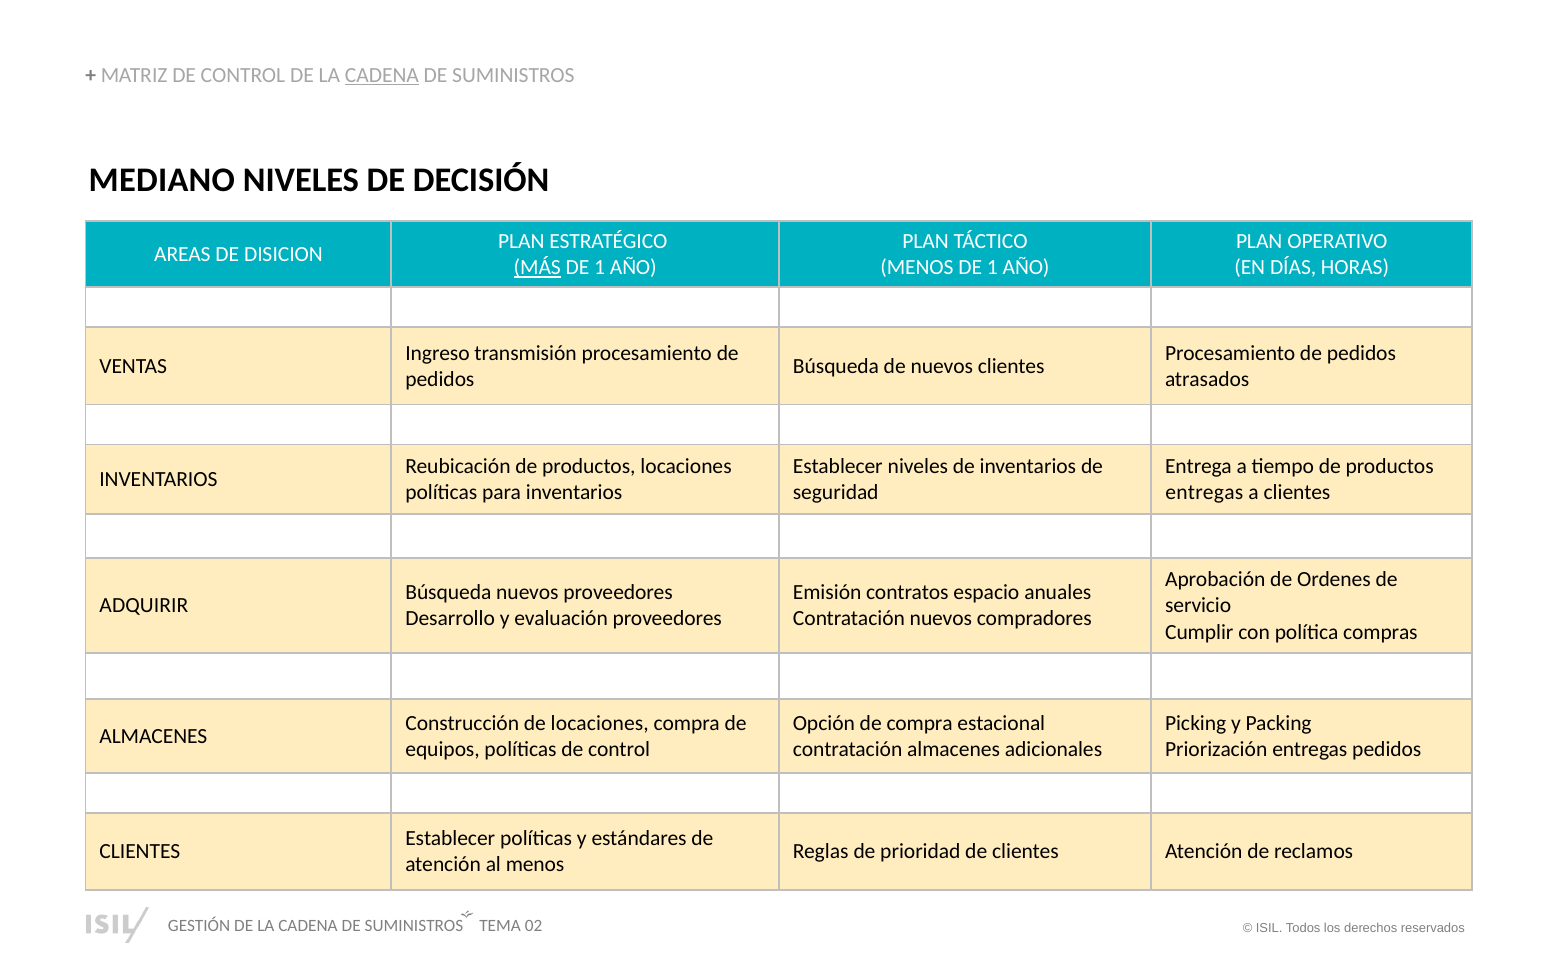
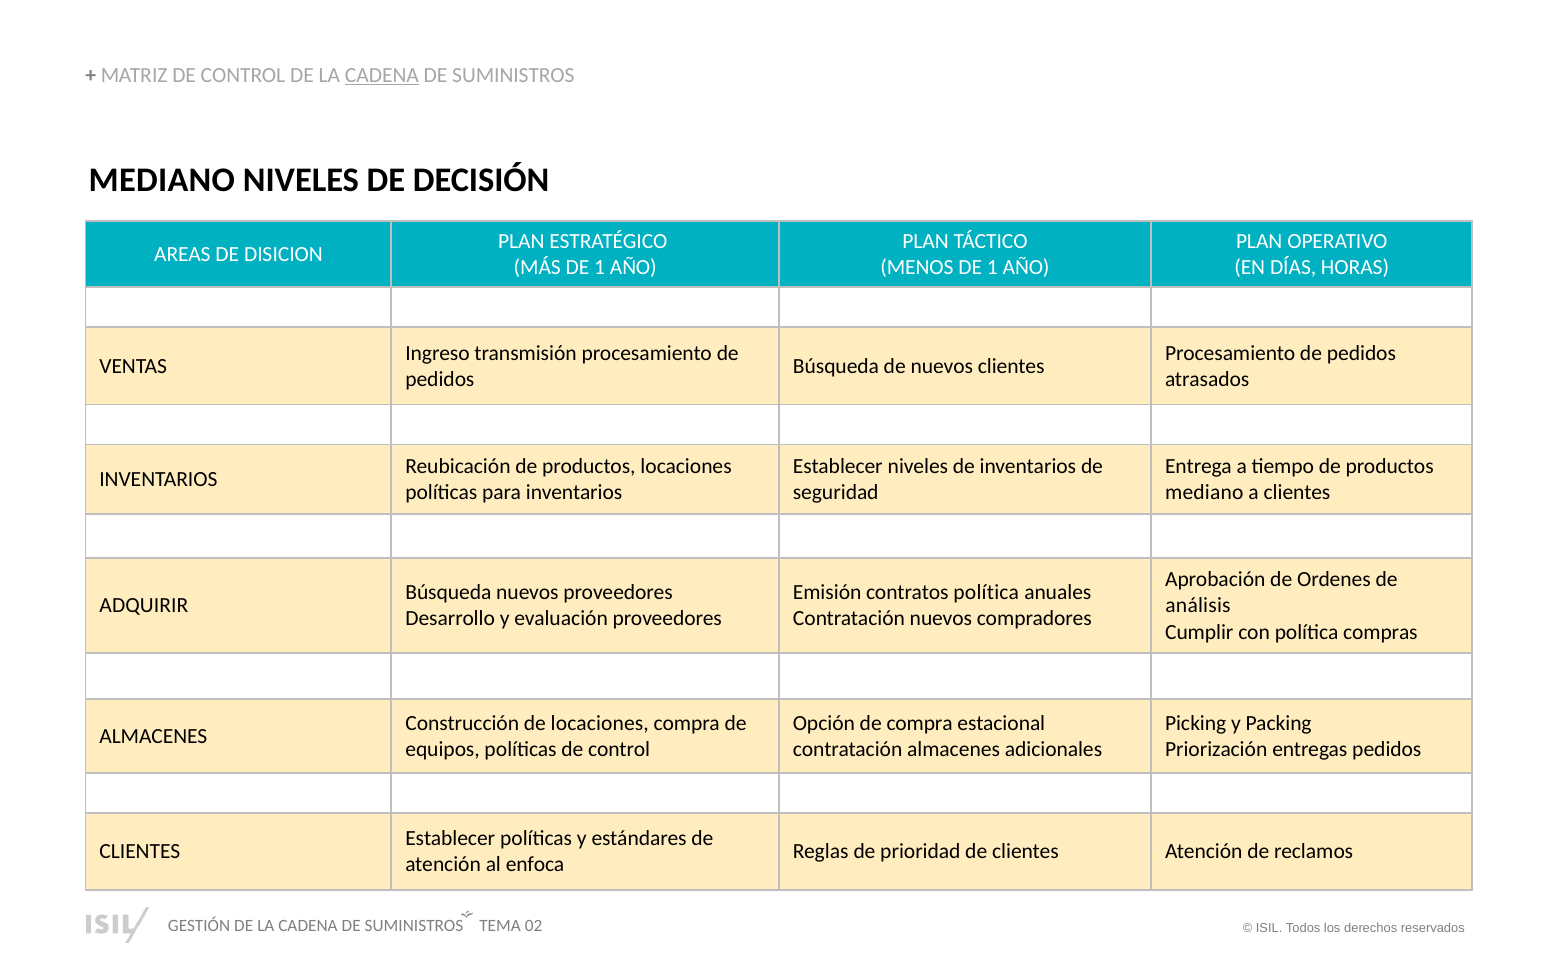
MÁS underline: present -> none (537, 268)
entregas: entregas -> mediano (1204, 492)
contratos espacio: espacio -> política (986, 593)
servicio: servicio -> análisis (1198, 606)
al menos: menos -> enfoca (535, 865)
